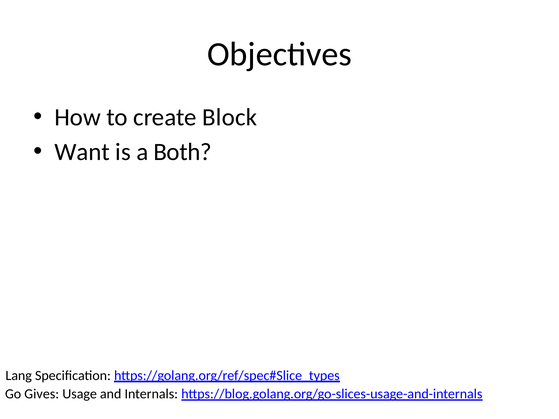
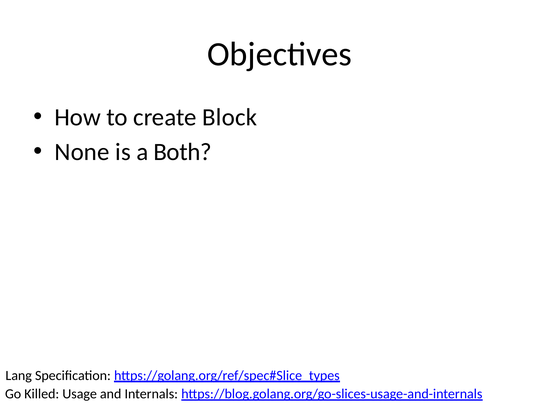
Want: Want -> None (82, 152)
Gives: Gives -> Killed (42, 394)
